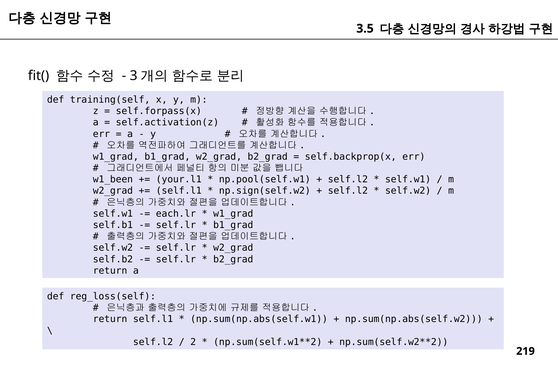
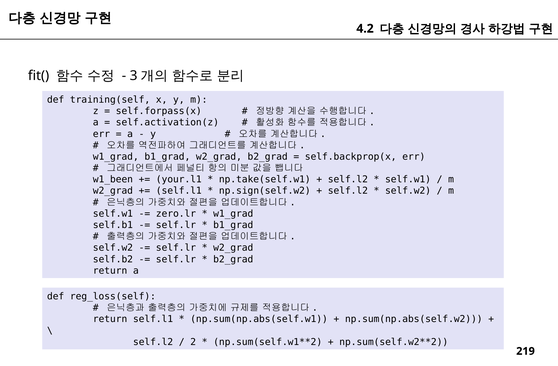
3.5: 3.5 -> 4.2 (365, 29)
np.pool(self.w1: np.pool(self.w1 -> np.take(self.w1 (265, 180)
each.lr: each.lr -> zero.lr (176, 214)
